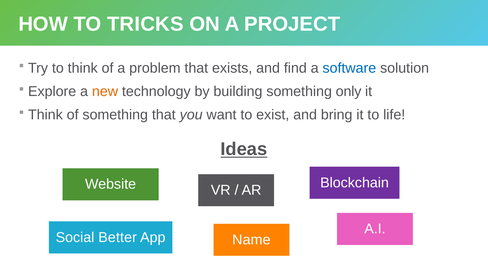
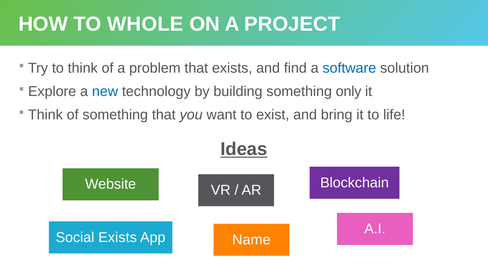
TRICKS: TRICKS -> WHOLE (145, 24)
new colour: orange -> blue (105, 91)
Social Better: Better -> Exists (118, 237)
